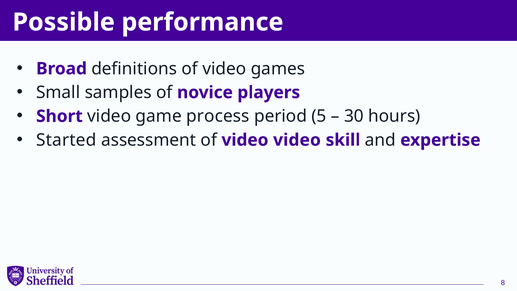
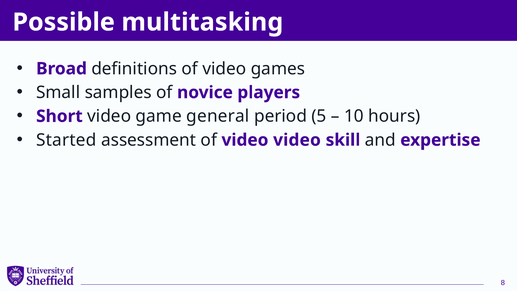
performance: performance -> multitasking (202, 22)
process: process -> general (218, 116)
30: 30 -> 10 (354, 116)
